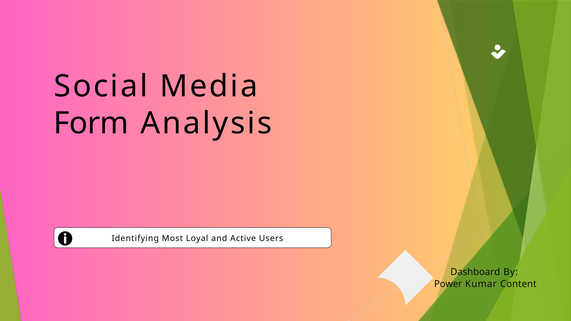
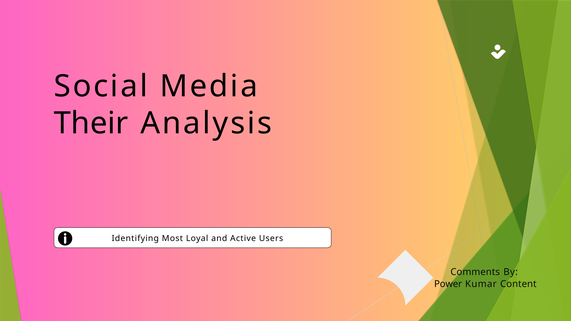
Form: Form -> Their (91, 123)
Dashboard: Dashboard -> Comments (475, 272)
